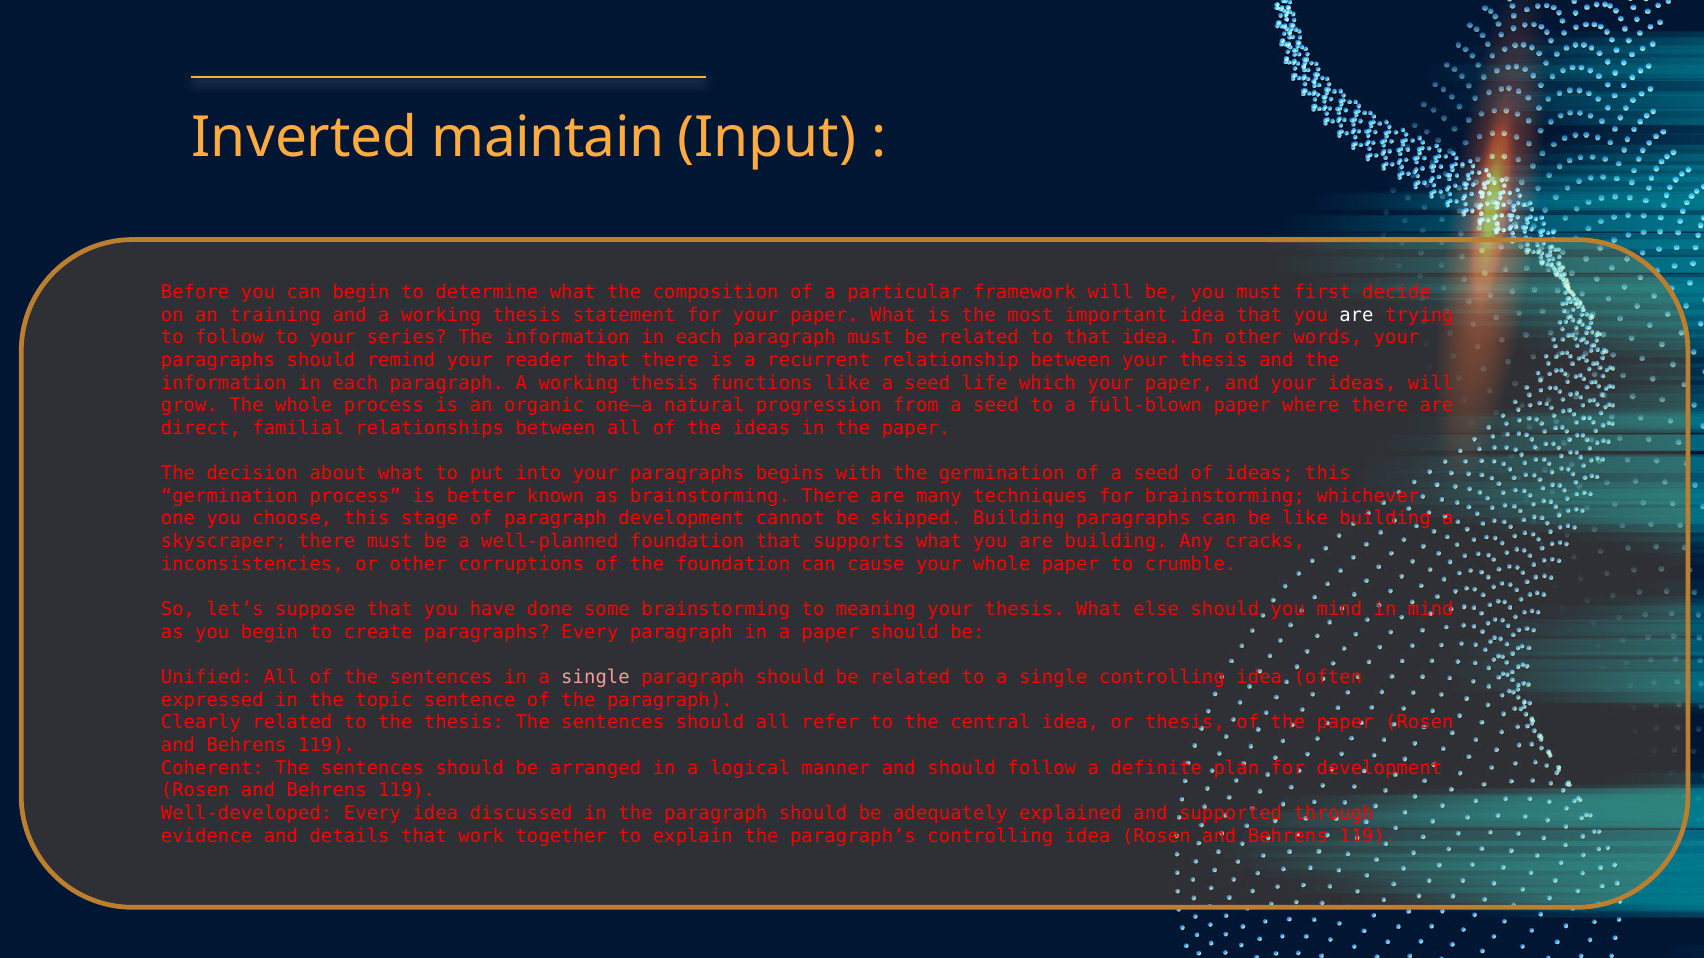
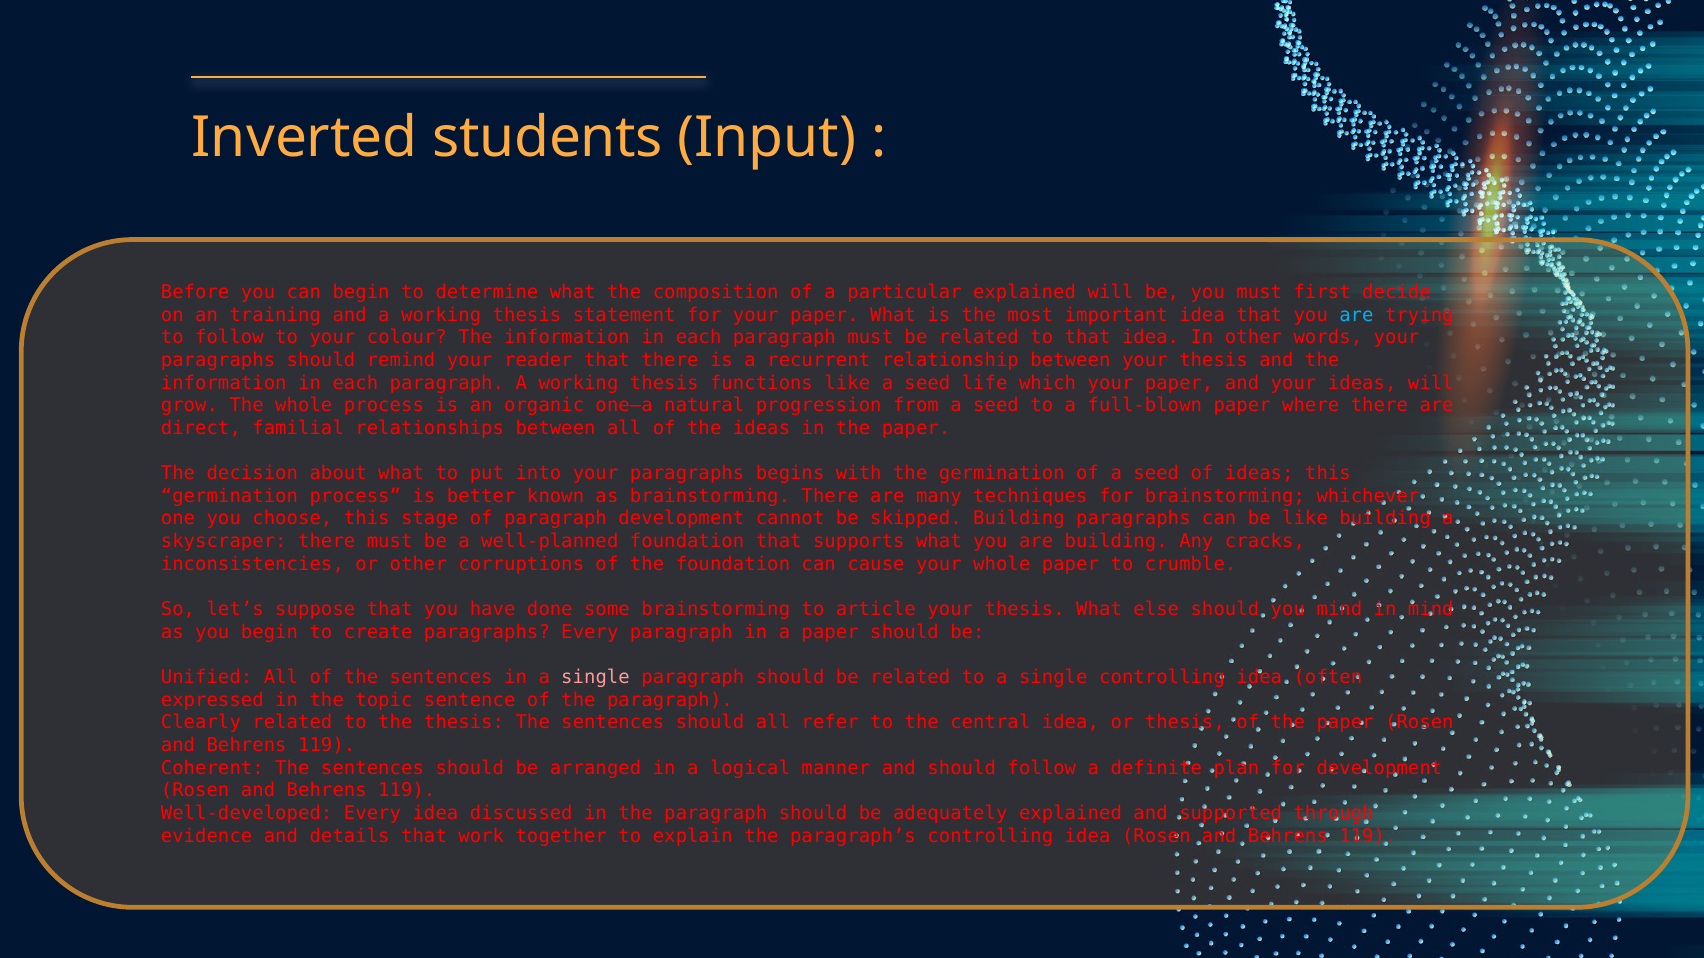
maintain: maintain -> students (548, 138)
particular framework: framework -> explained (1025, 292)
are colour: white -> light blue (1356, 315)
series: series -> colour (407, 338)
meaning: meaning -> article (876, 610)
